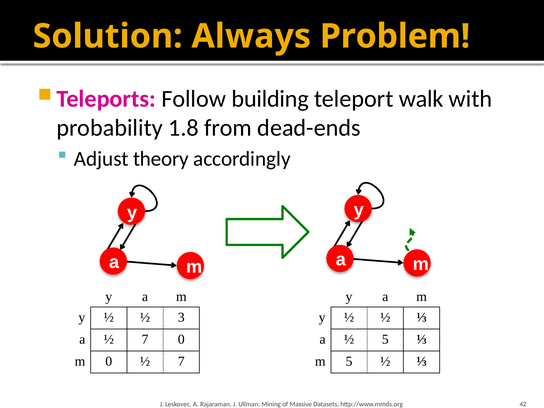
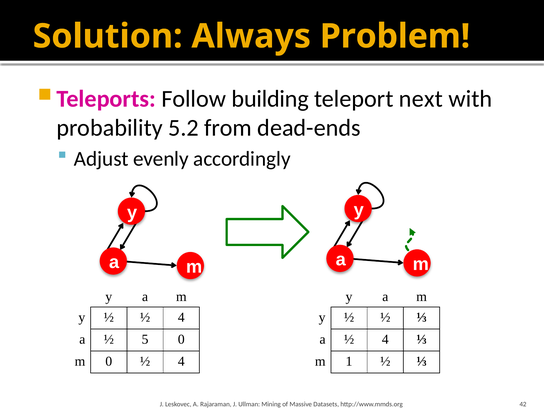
walk: walk -> next (421, 99)
1.8: 1.8 -> 5.2 (183, 128)
theory: theory -> evenly (161, 159)
½ ½ 3: 3 -> 4 (181, 317)
a ½ 7: 7 -> 5 (145, 339)
a ½ 5: 5 -> 4 (385, 339)
0 ½ 7: 7 -> 4 (181, 361)
m 5: 5 -> 1 (349, 361)
